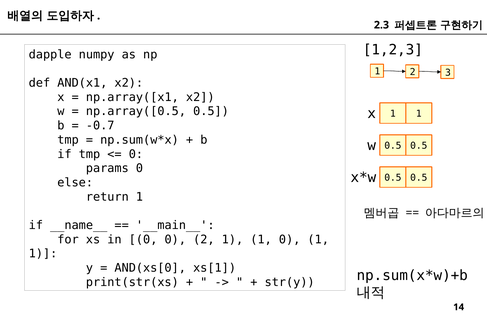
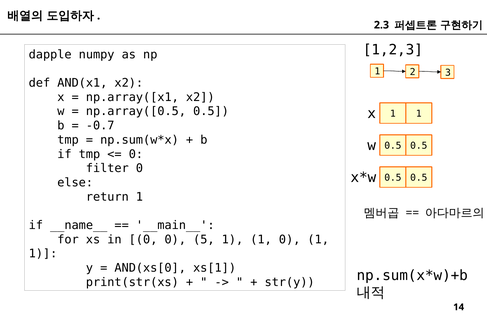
params: params -> filter (107, 168)
0 2: 2 -> 5 (204, 239)
